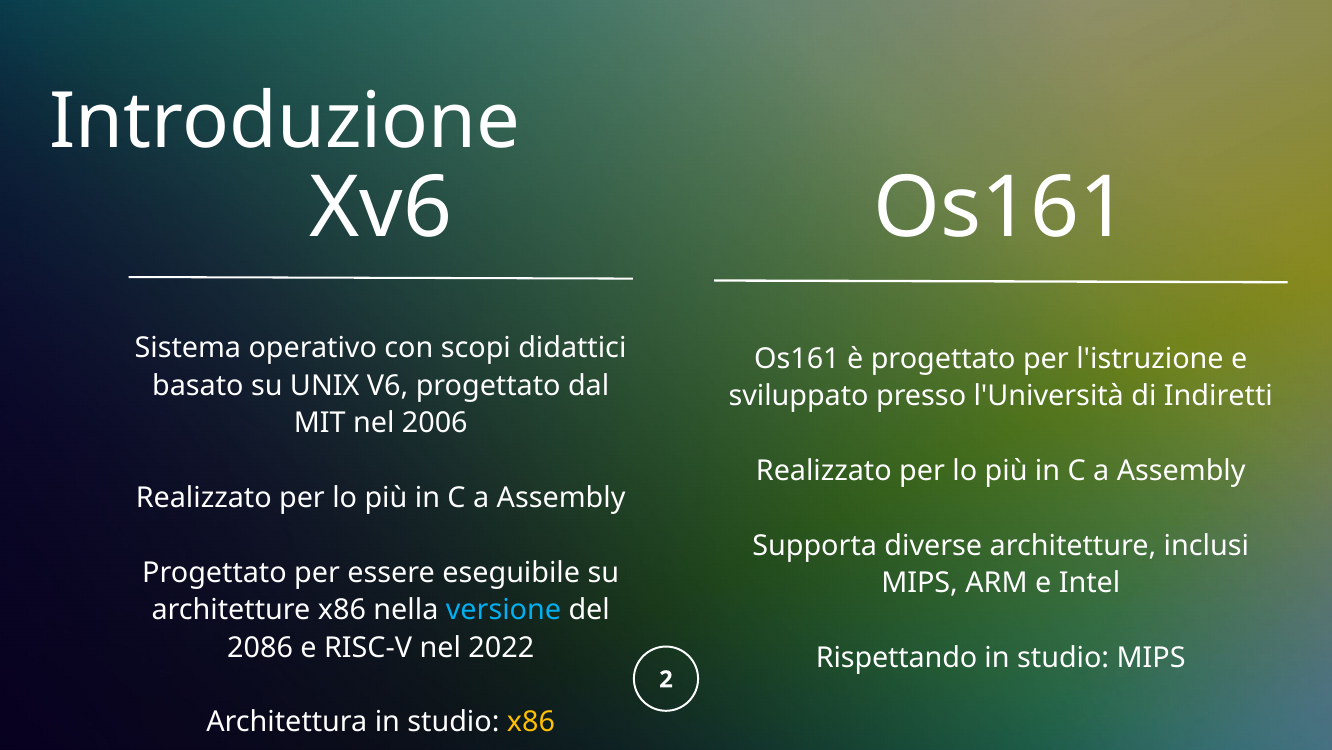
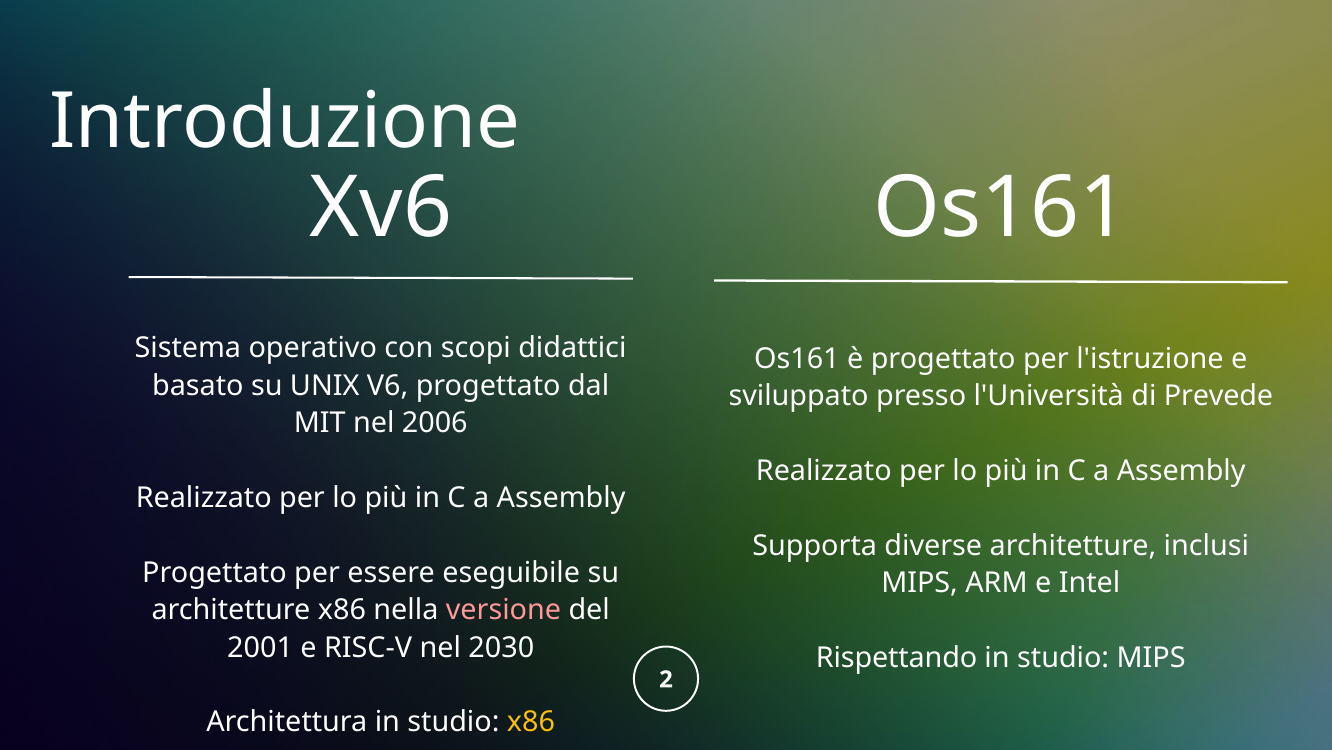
Indiretti: Indiretti -> Prevede (1218, 396)
versione colour: light blue -> pink (504, 610)
2086: 2086 -> 2001 (260, 647)
2022: 2022 -> 2030 (501, 647)
